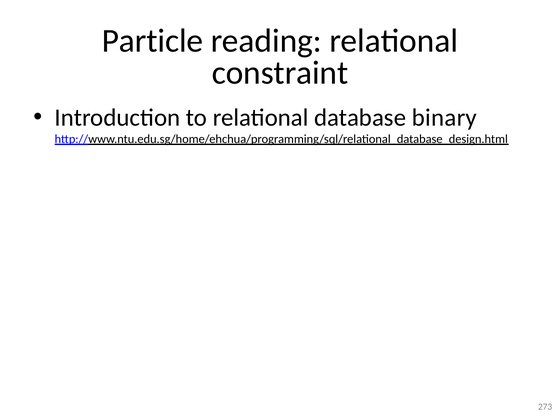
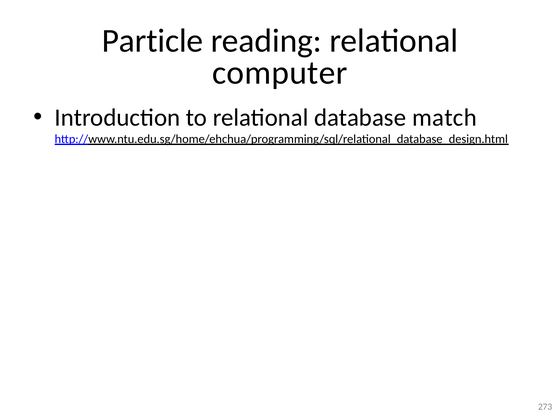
constraint: constraint -> computer (280, 73)
binary: binary -> match (444, 117)
